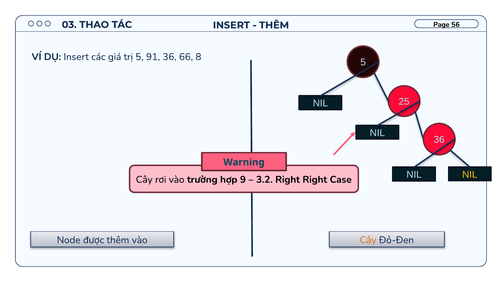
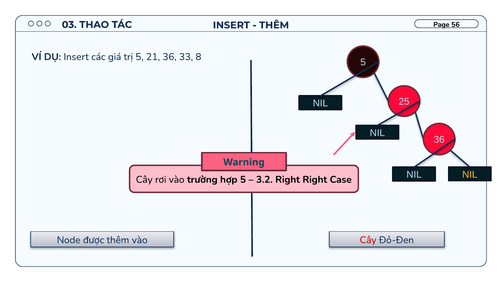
91: 91 -> 21 (153, 57)
66: 66 -> 33 (186, 57)
hợp 9: 9 -> 5 (243, 180)
Cây colour: orange -> red (368, 240)
